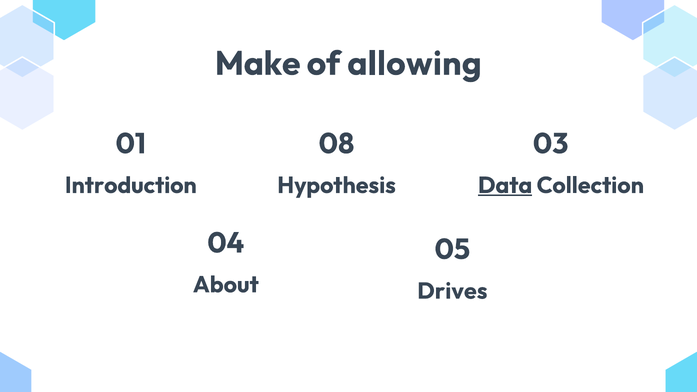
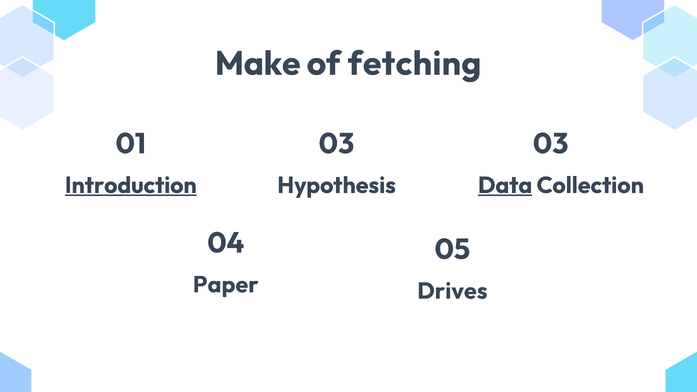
allowing: allowing -> fetching (414, 64)
01 08: 08 -> 03 (336, 144)
Introduction underline: none -> present (131, 185)
About: About -> Paper (226, 285)
